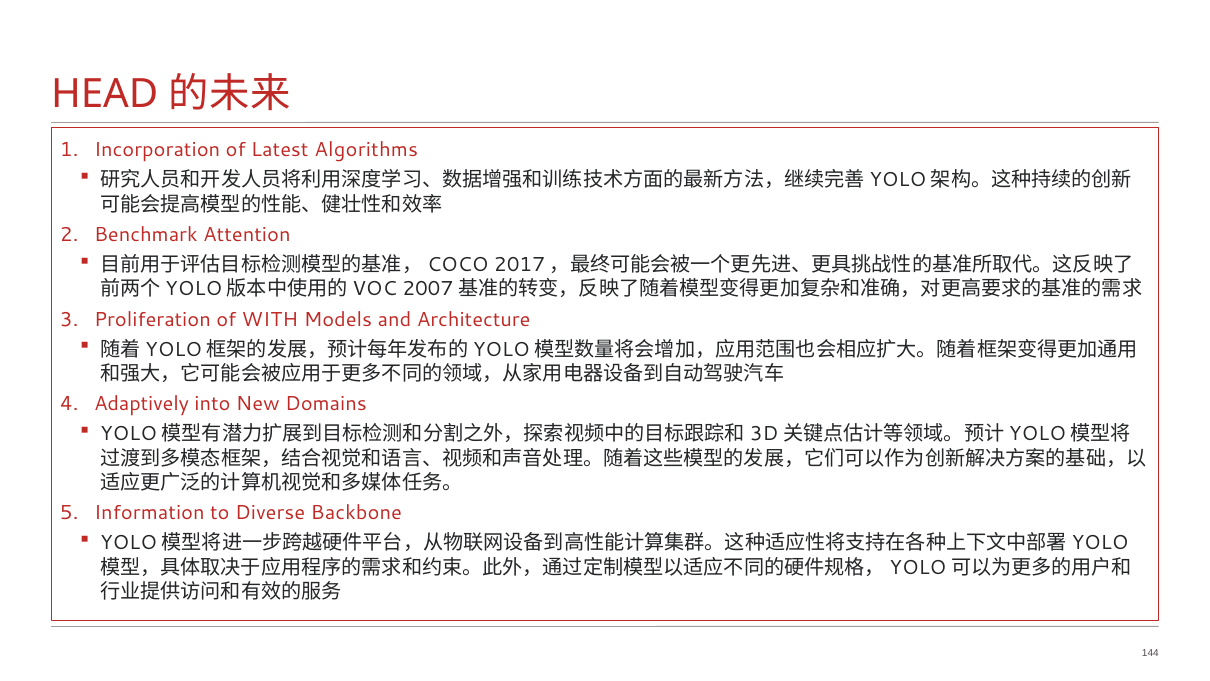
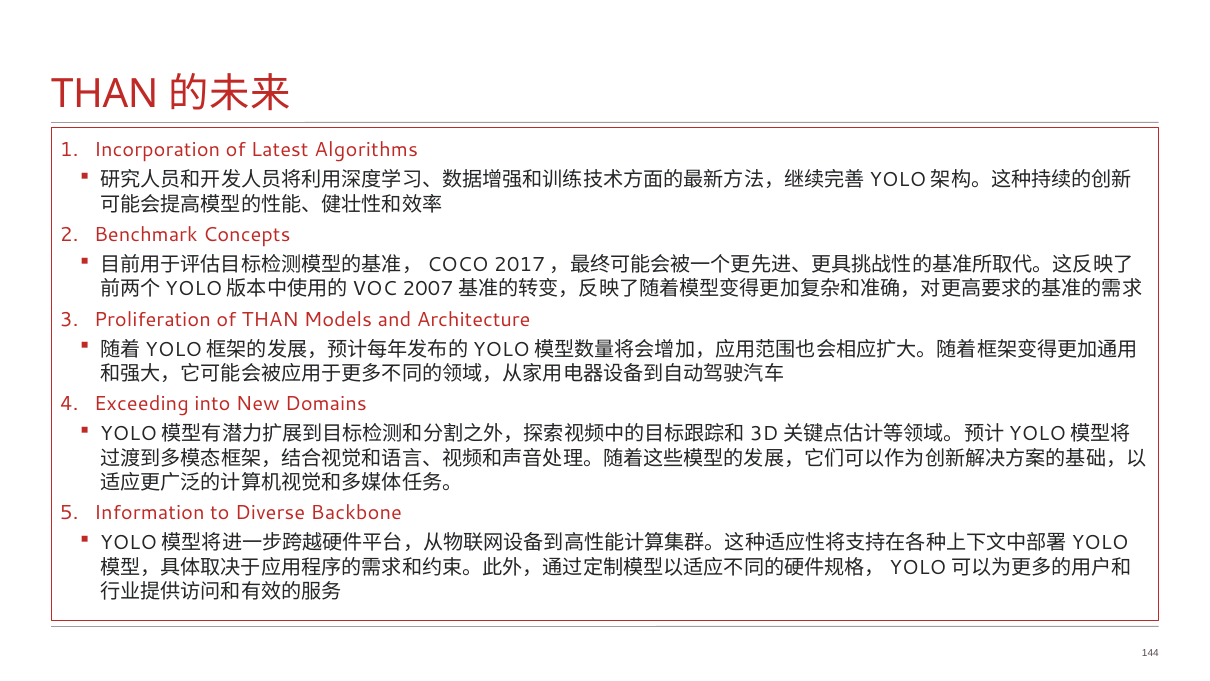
HEAD: HEAD -> THAN (105, 94)
Attention: Attention -> Concepts (247, 235)
of WITH: WITH -> THAN (270, 319)
Adaptively: Adaptively -> Exceeding (141, 404)
